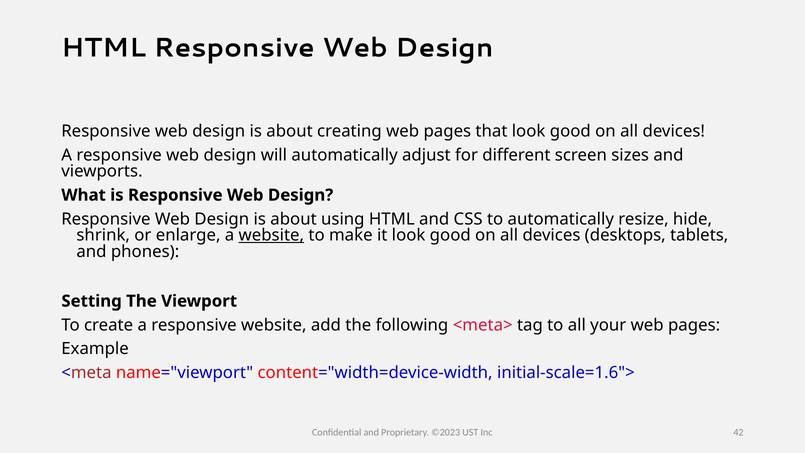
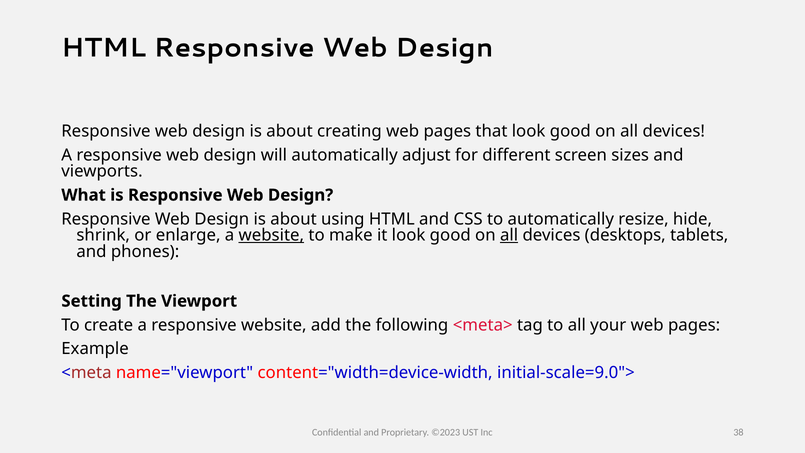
all underline: none -> present (509, 235)
initial-scale=1.6">: initial-scale=1.6"> -> initial-scale=9.0"> (566, 373)
42: 42 -> 38 (739, 432)
